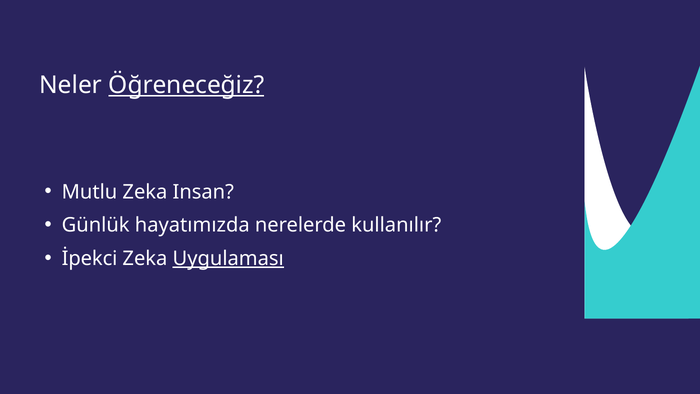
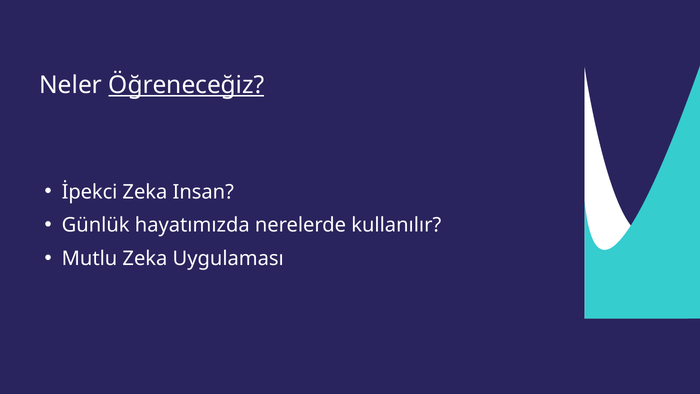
Mutlu: Mutlu -> İpekci (90, 192)
İpekci: İpekci -> Mutlu (90, 258)
Uygulaması underline: present -> none (228, 258)
